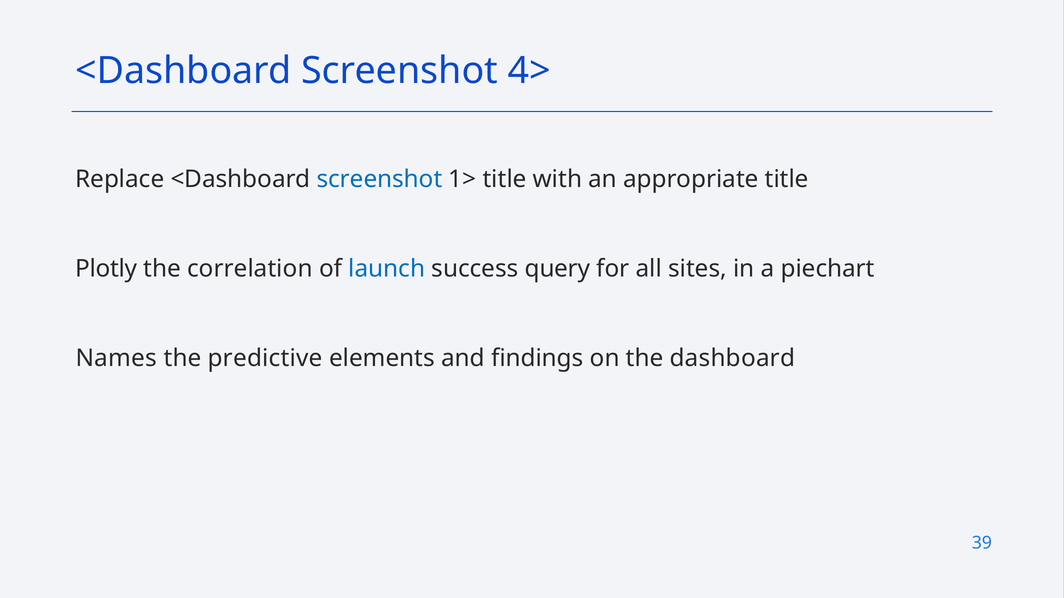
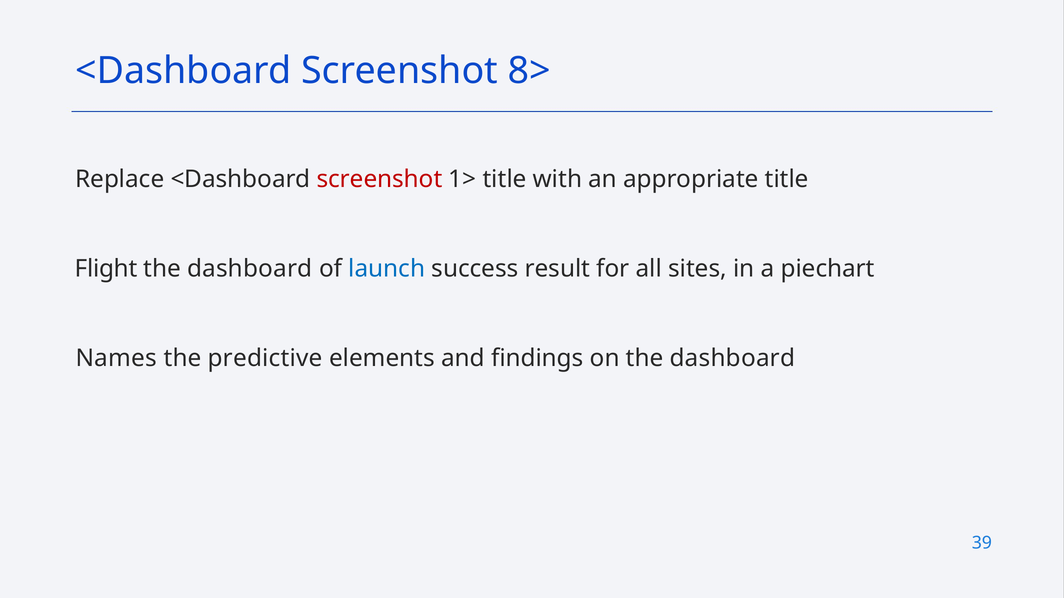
4>: 4> -> 8> (529, 71)
screenshot colour: blue -> red (379, 180)
Plotly: Plotly -> Flight (106, 269)
correlation: correlation -> dashboard (250, 269)
query: query -> result (557, 269)
